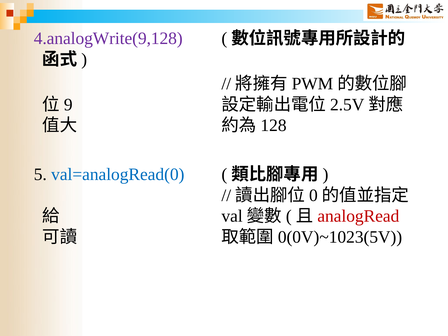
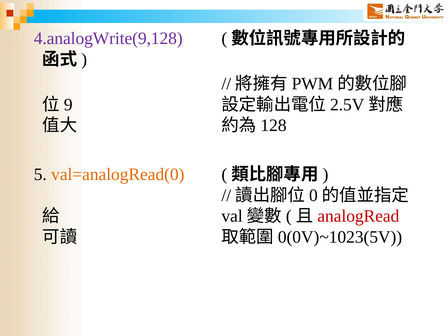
val=analogRead(0 colour: blue -> orange (118, 174)
